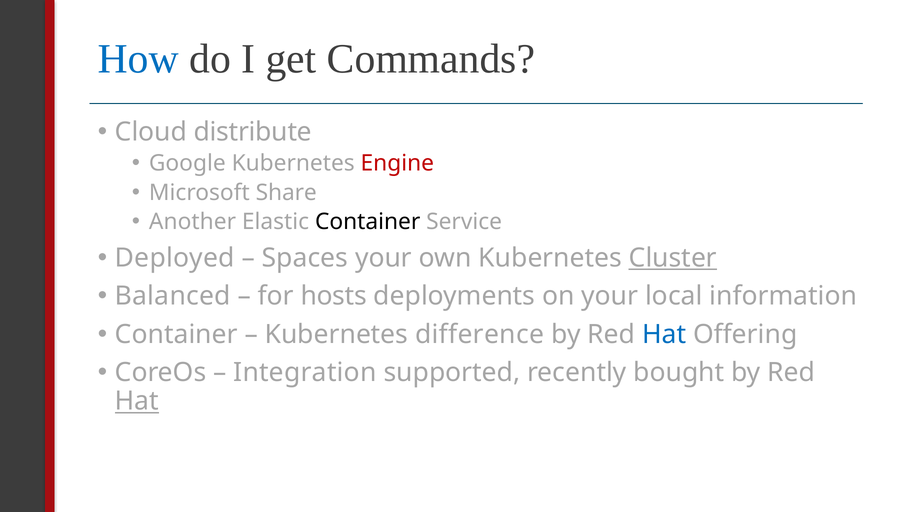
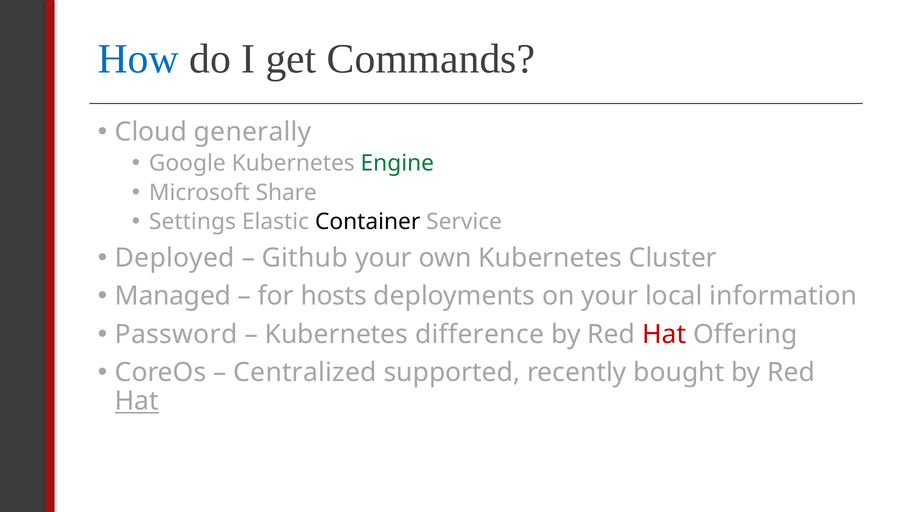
distribute: distribute -> generally (253, 132)
Engine colour: red -> green (397, 163)
Another: Another -> Settings (192, 222)
Spaces: Spaces -> Github (305, 258)
Cluster underline: present -> none (673, 258)
Balanced: Balanced -> Managed (173, 296)
Container: Container -> Password (176, 334)
Hat colour: blue -> red (664, 334)
Integration: Integration -> Centralized (305, 372)
